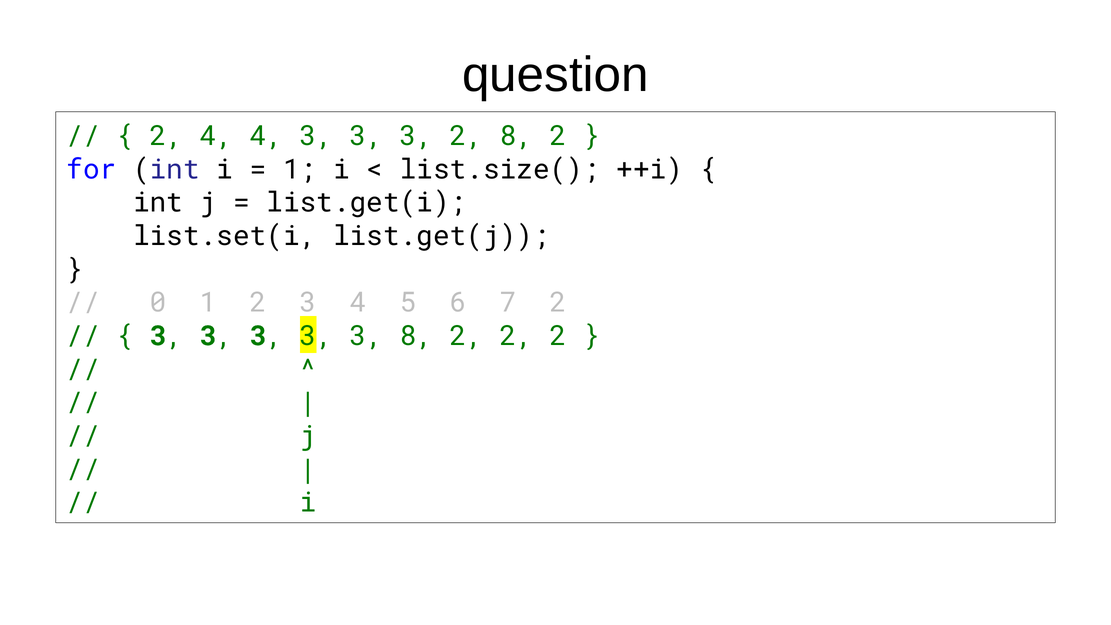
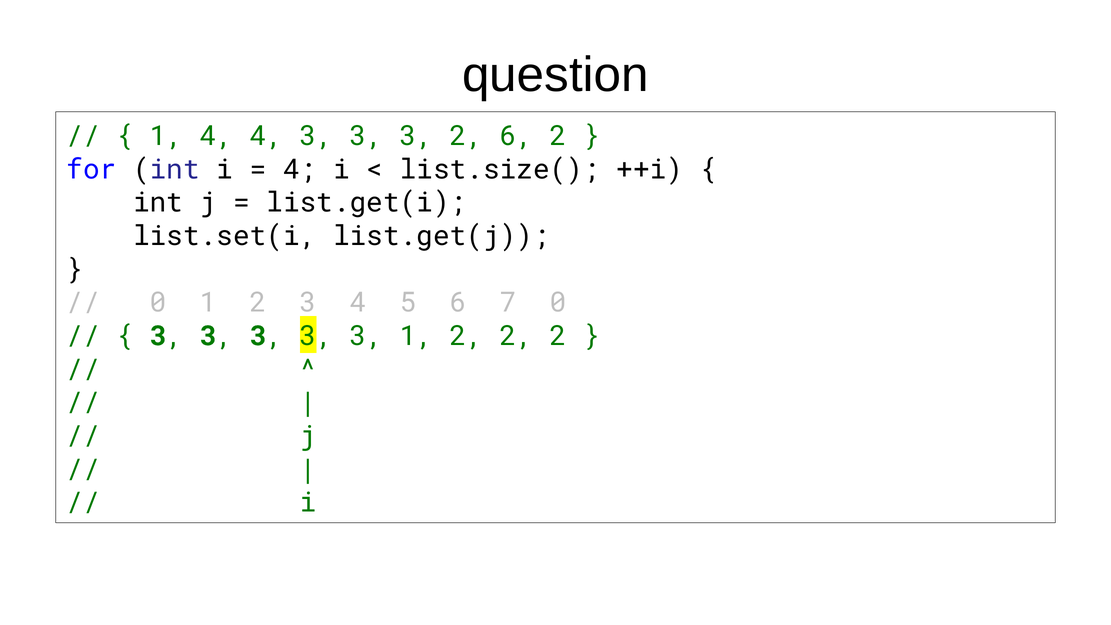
2: 2 -> 1 (166, 136)
2 8: 8 -> 6 (516, 136)
1: 1 -> 4 (300, 169)
7 2: 2 -> 0 (558, 303)
3 8: 8 -> 1 (416, 336)
